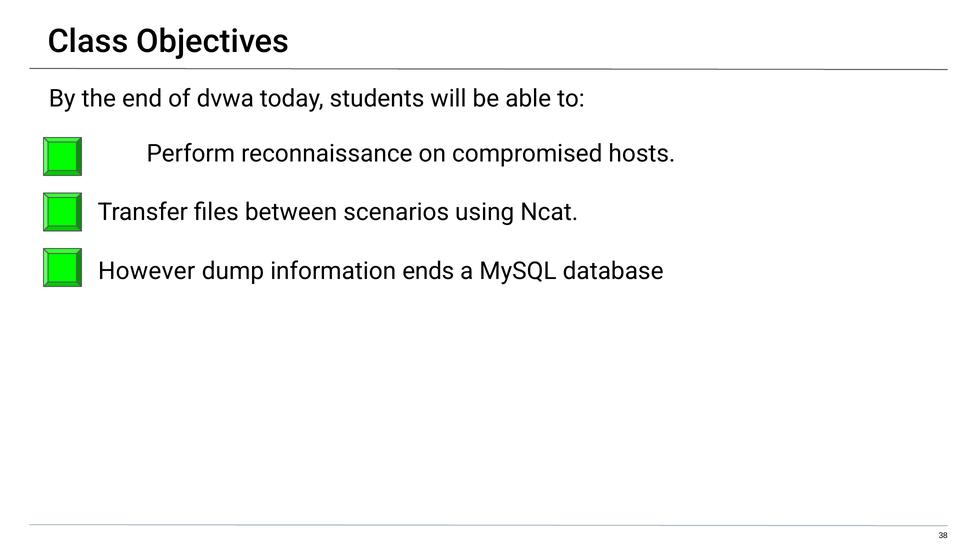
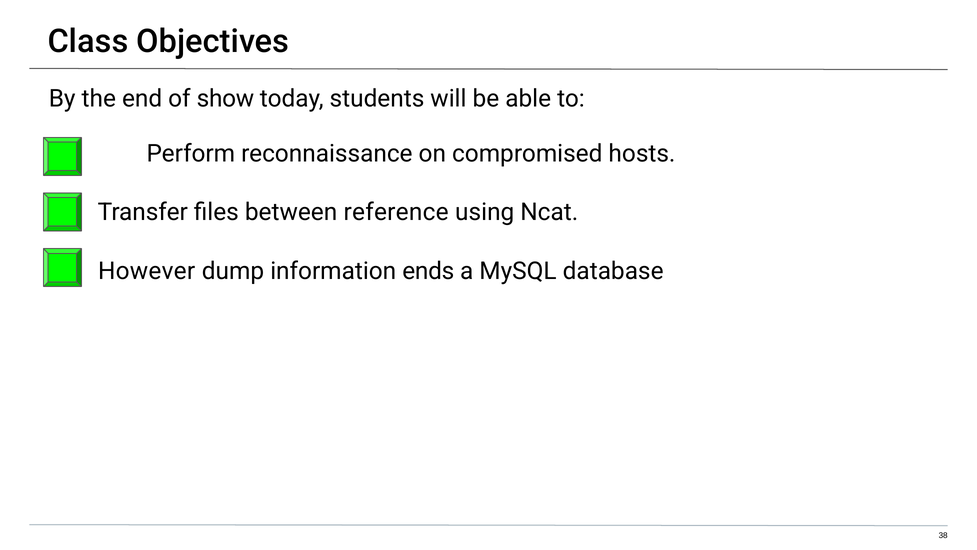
dvwa: dvwa -> show (225, 98)
scenarios: scenarios -> reference (396, 212)
